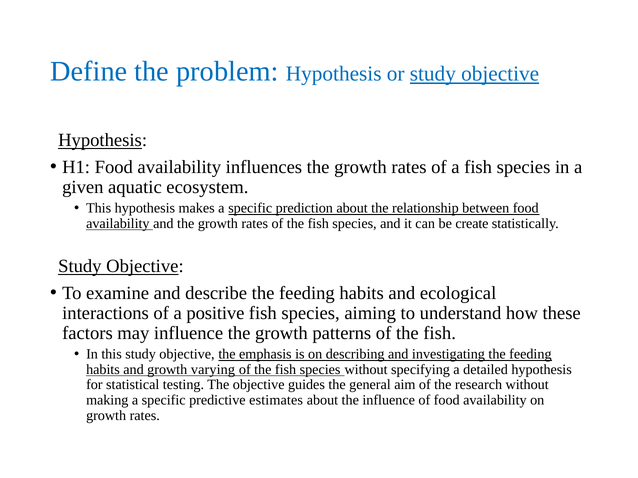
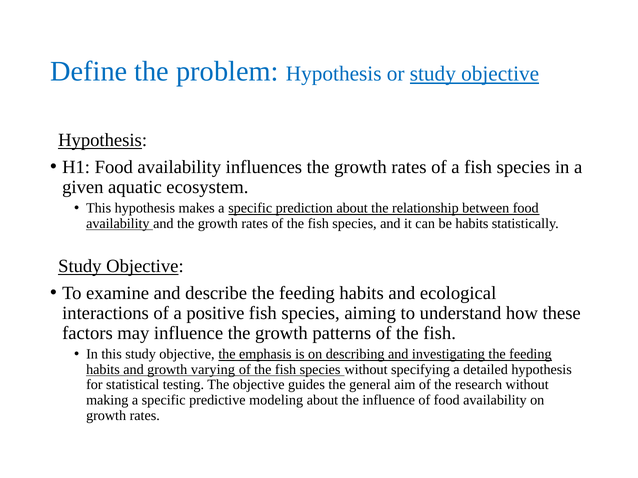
be create: create -> habits (472, 224)
estimates: estimates -> modeling (276, 400)
